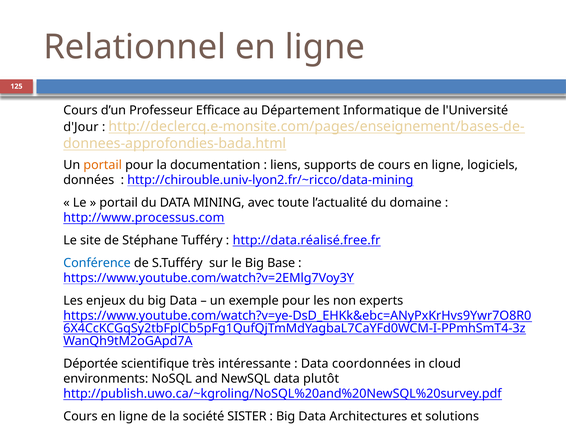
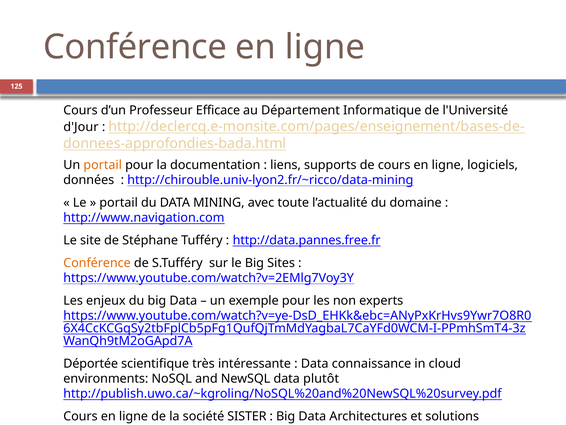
Relationnel: Relationnel -> Conférence (135, 47)
http://www.processus.com: http://www.processus.com -> http://www.navigation.com (144, 218)
http://data.réalisé.free.fr: http://data.réalisé.free.fr -> http://data.pannes.free.fr (307, 240)
Conférence colour: blue -> orange (97, 263)
Base: Base -> Sites (281, 263)
coordonnées: coordonnées -> connaissance (372, 363)
